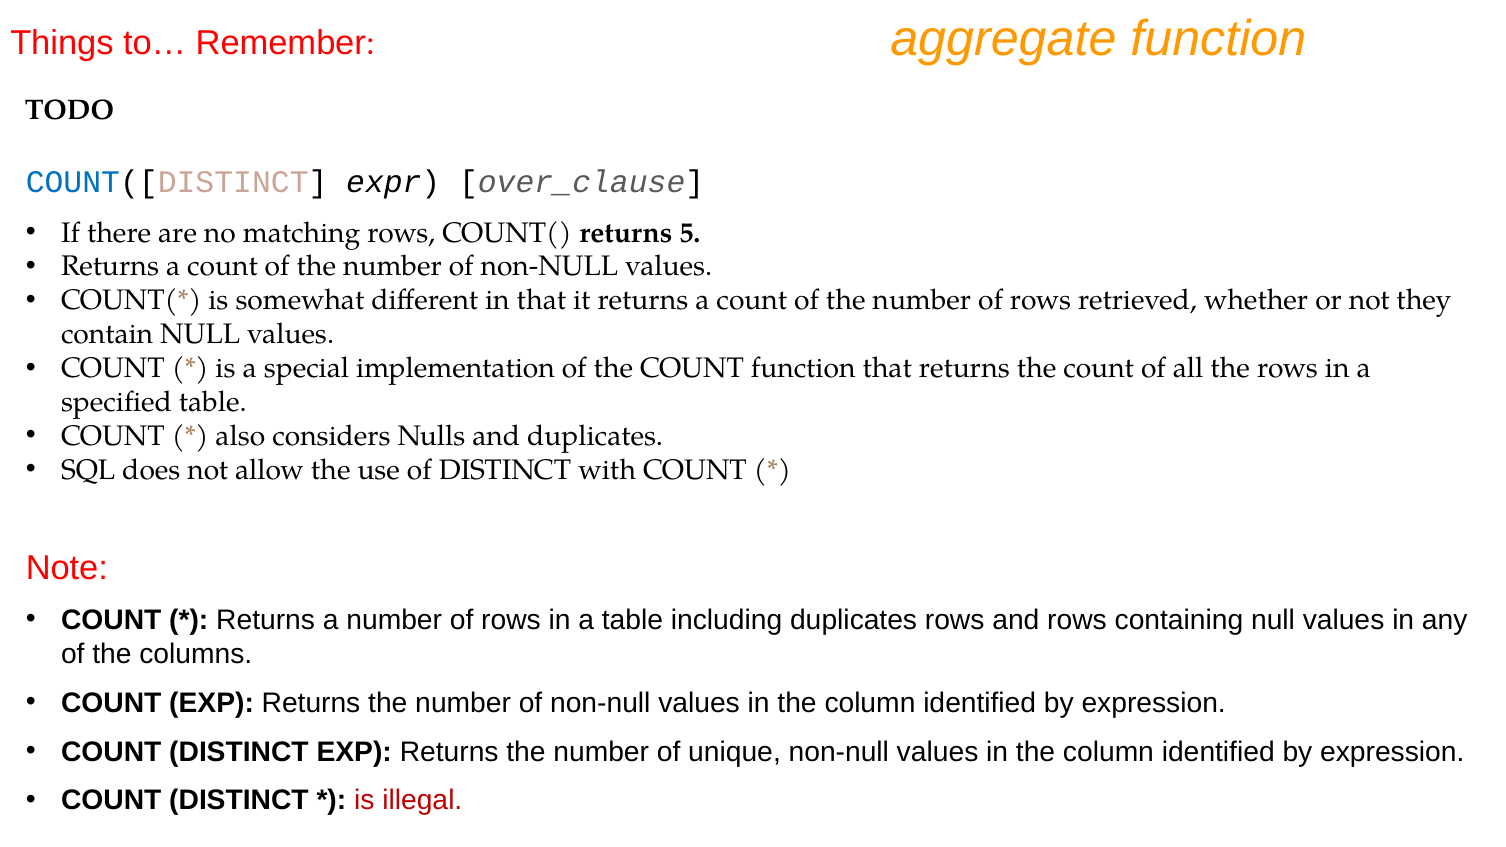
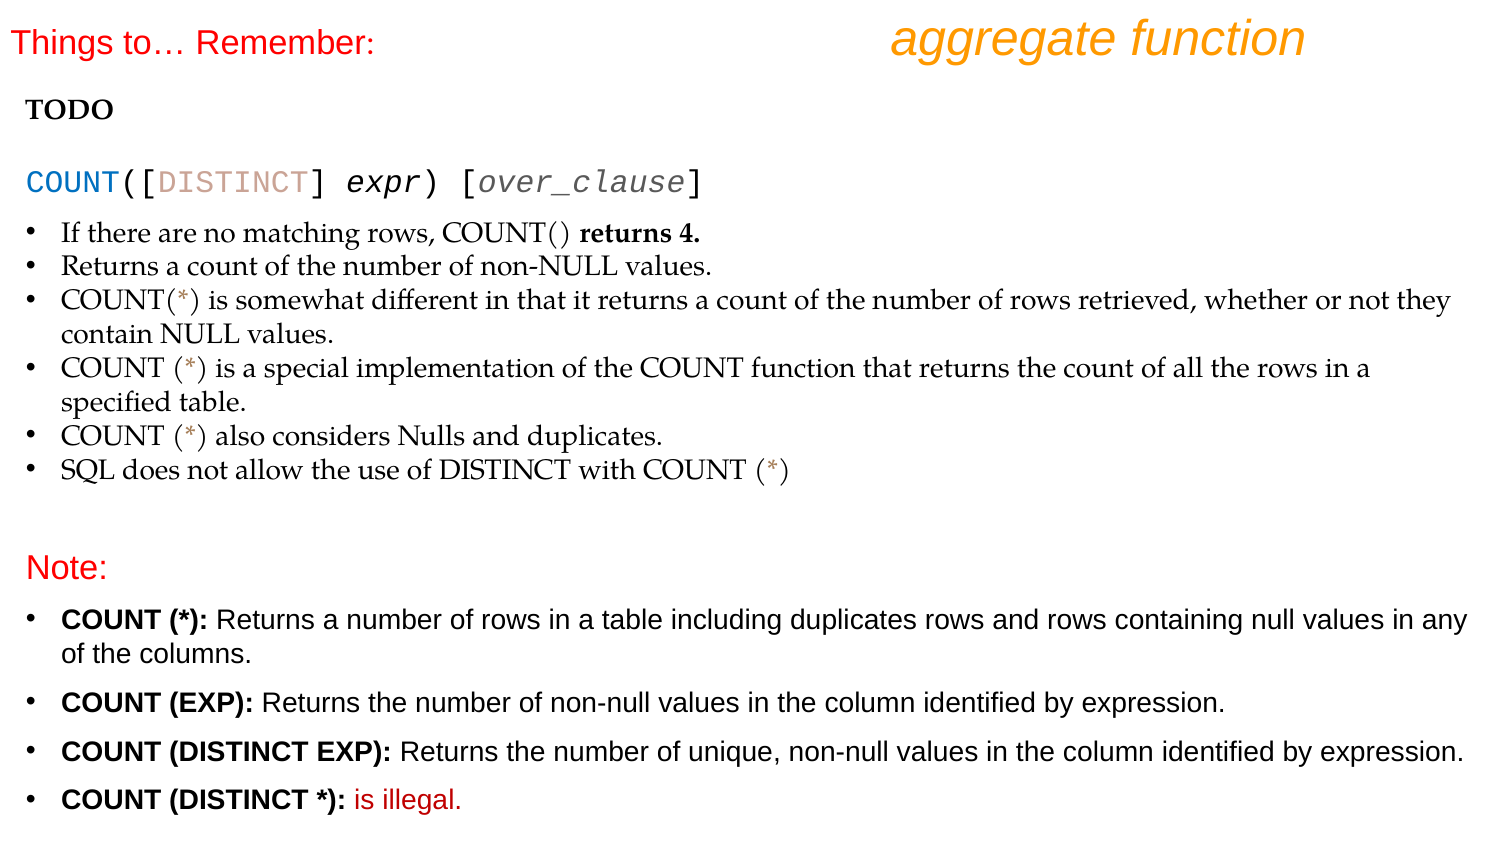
5: 5 -> 4 (690, 233)
